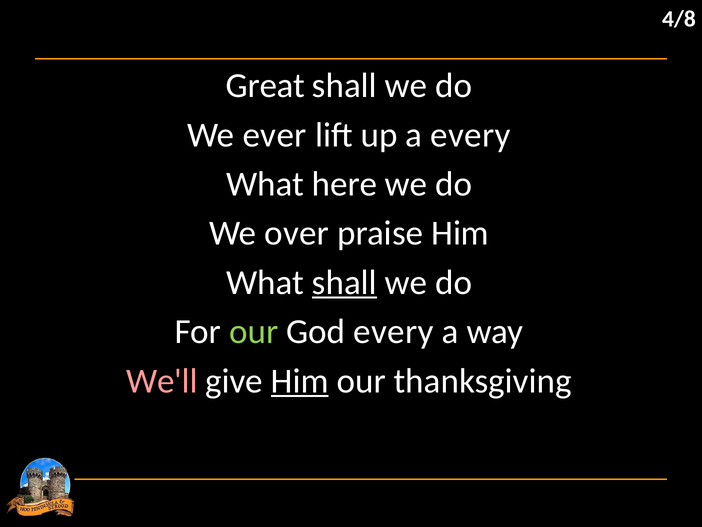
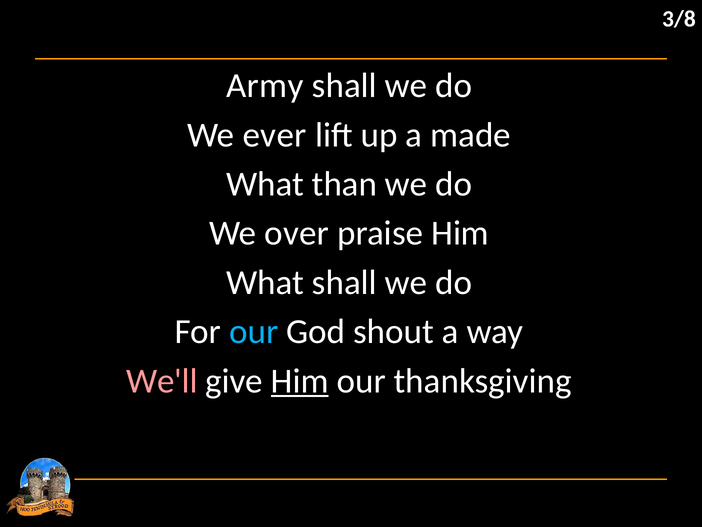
4/8: 4/8 -> 3/8 (679, 19)
Great: Great -> Army (265, 86)
a every: every -> made (471, 135)
here: here -> than (345, 184)
shall underline: present -> none (345, 282)
our colour: light green -> light blue (254, 331)
God every: every -> shout (394, 331)
